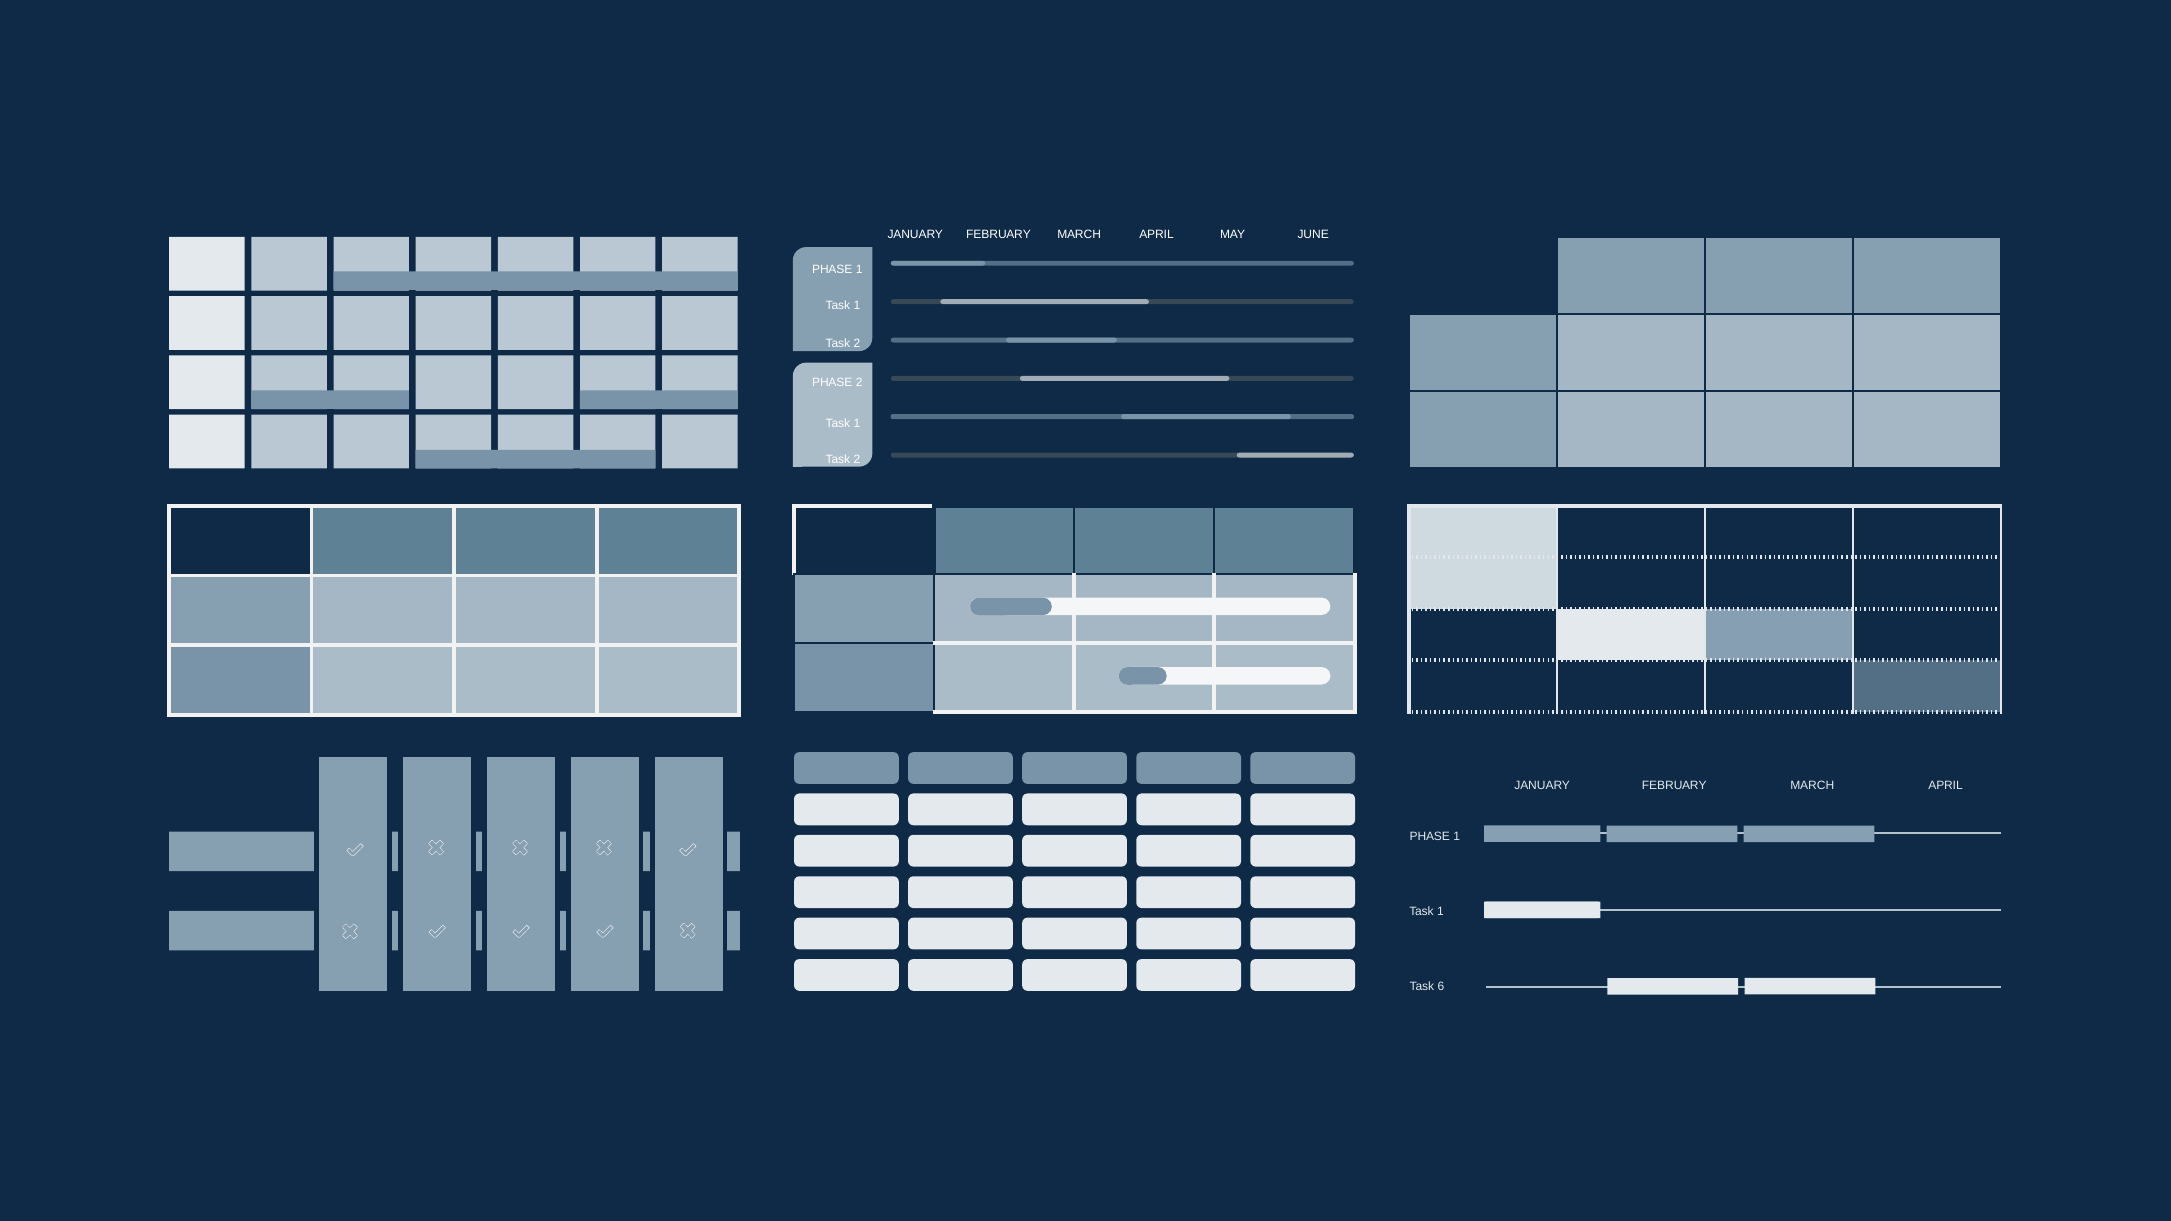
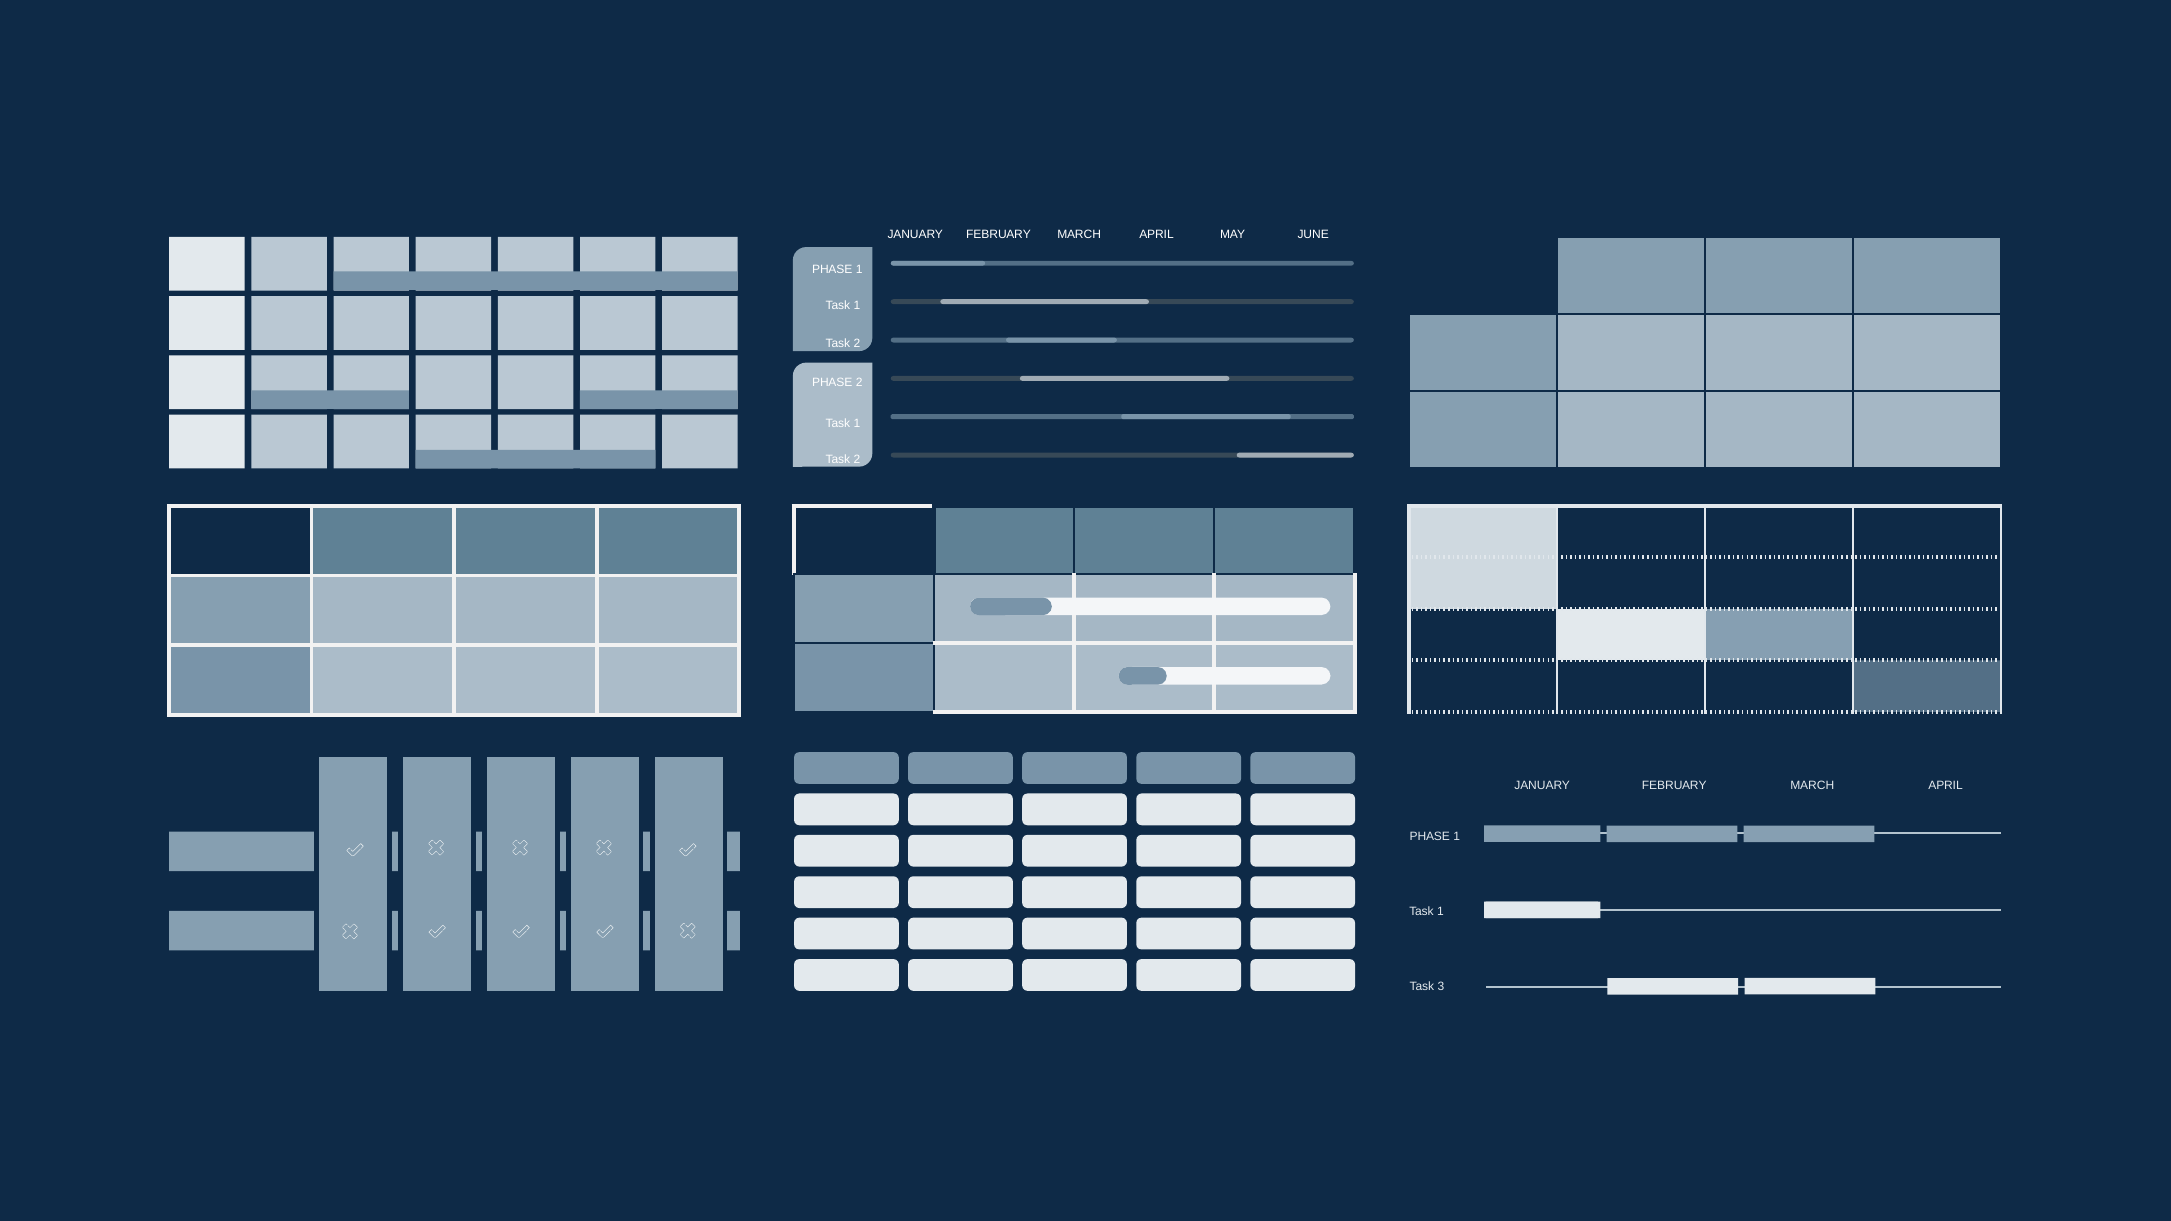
6: 6 -> 3 (1441, 987)
